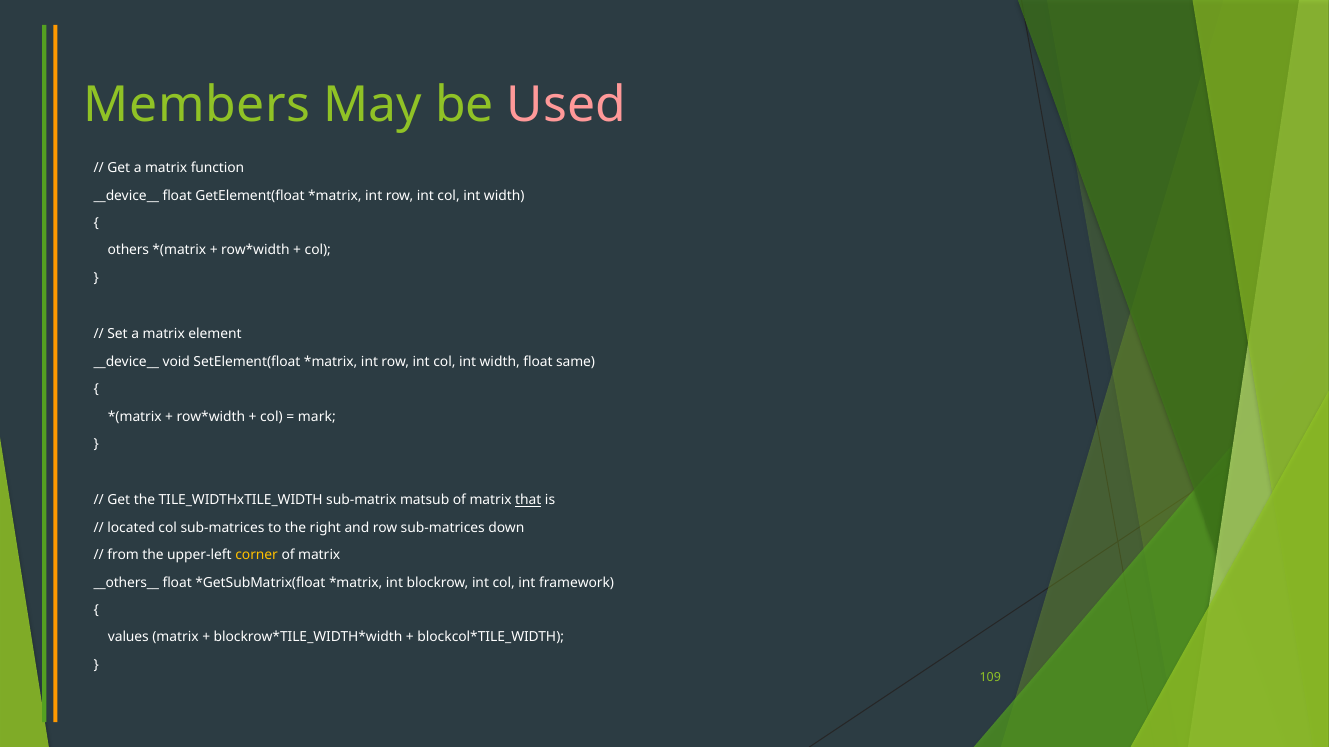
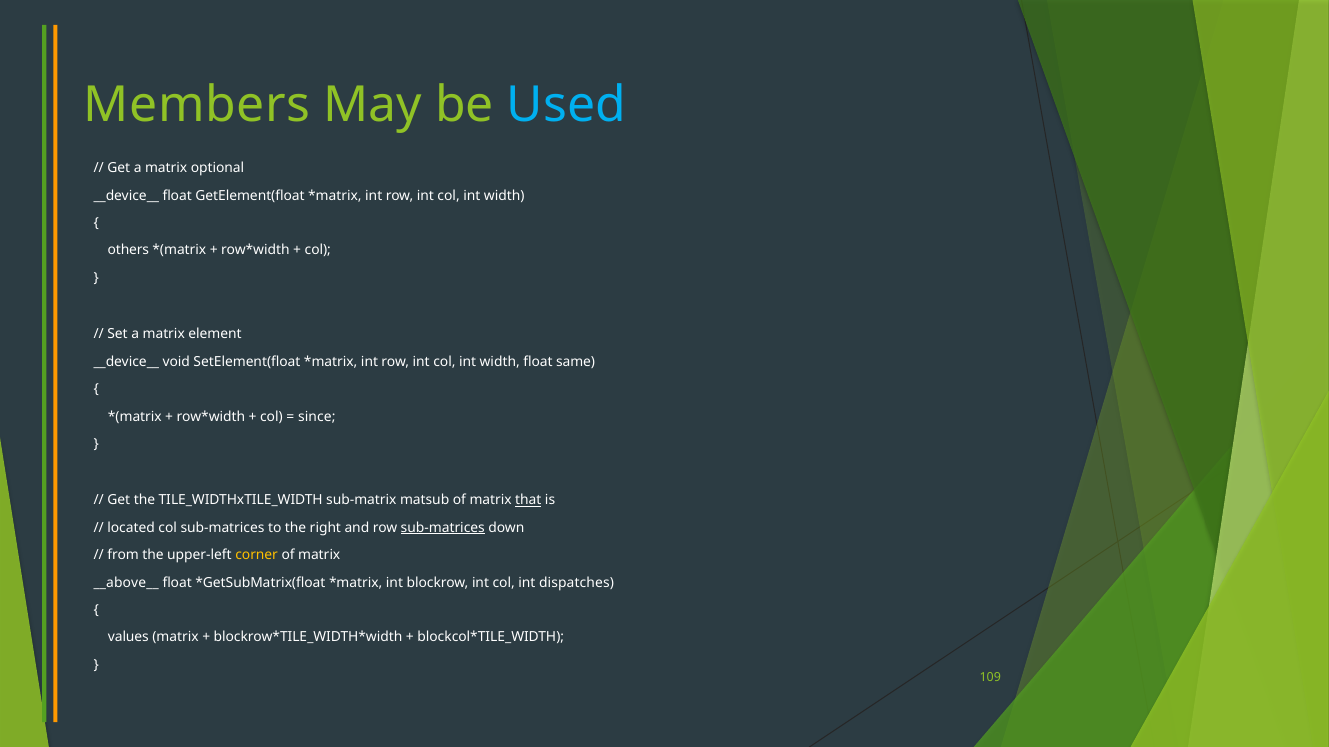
Used colour: pink -> light blue (566, 105)
function: function -> optional (217, 168)
mark: mark -> since (317, 417)
sub-matrices underline: none -> present (443, 528)
__others__: __others__ -> __above__ (126, 583)
framework: framework -> dispatches (577, 583)
